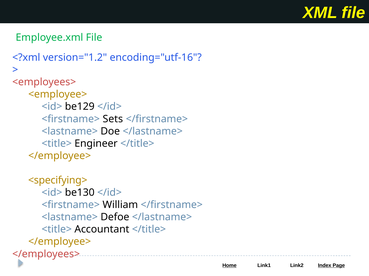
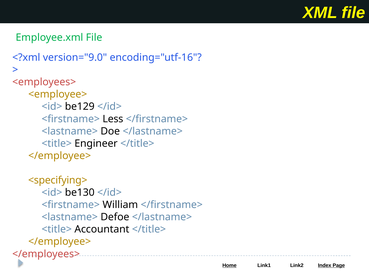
version="1.2: version="1.2 -> version="9.0 (75, 58)
Sets: Sets -> Less (113, 119)
